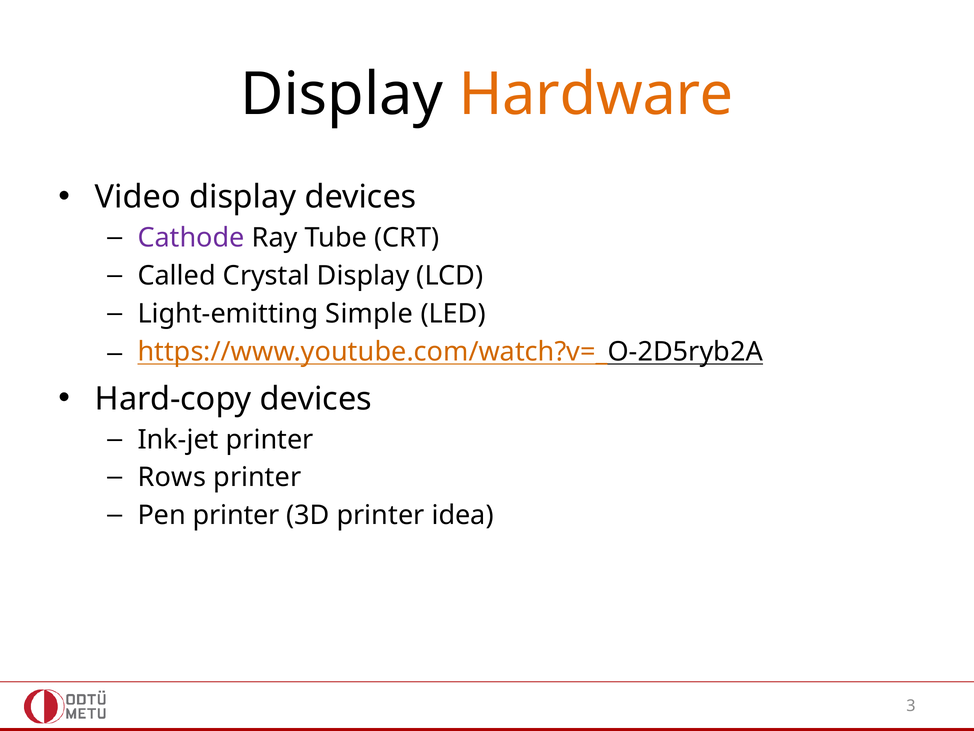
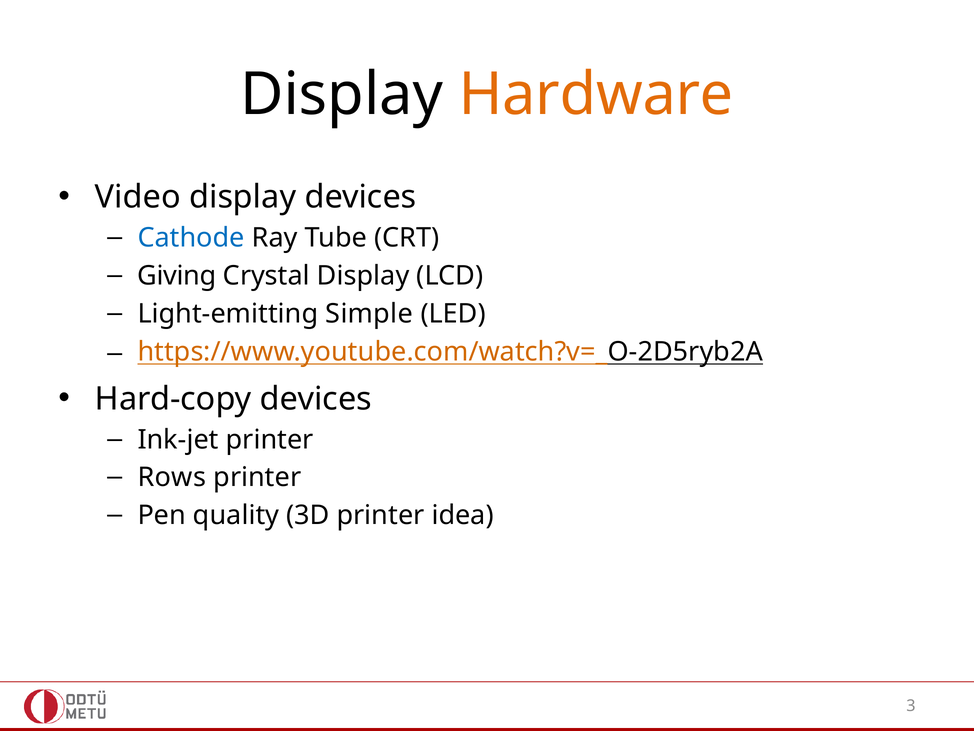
Cathode colour: purple -> blue (191, 238)
Called: Called -> Giving (177, 276)
Pen printer: printer -> quality (236, 515)
